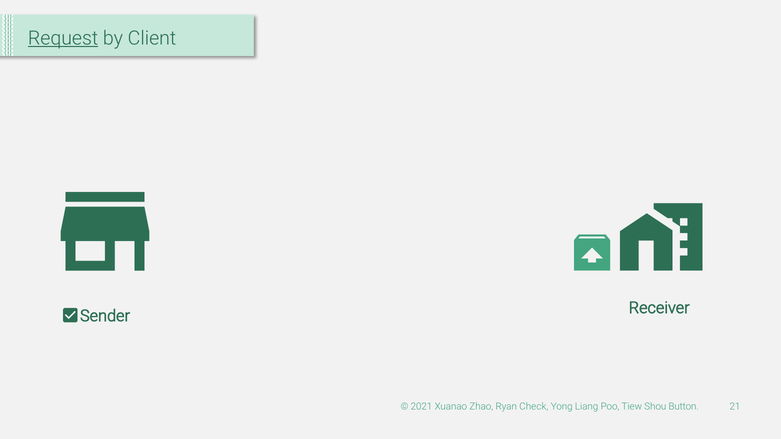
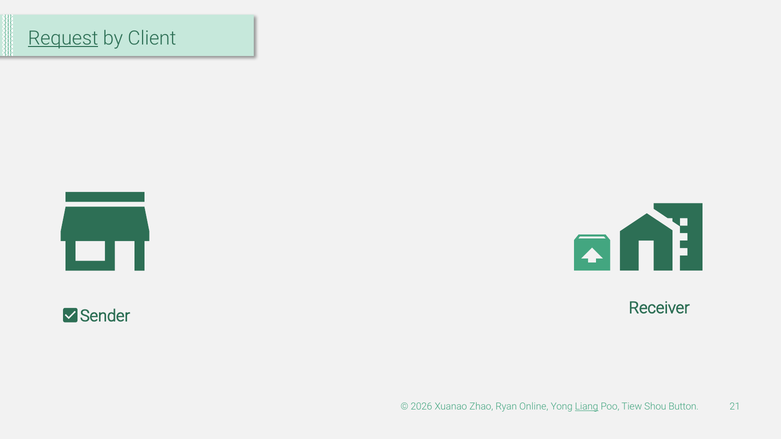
2021: 2021 -> 2026 (421, 407)
Check: Check -> Online (534, 407)
Liang underline: none -> present (587, 407)
